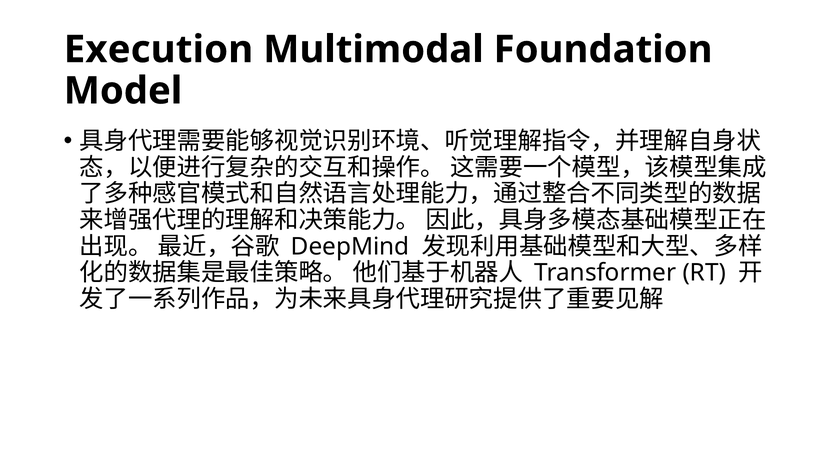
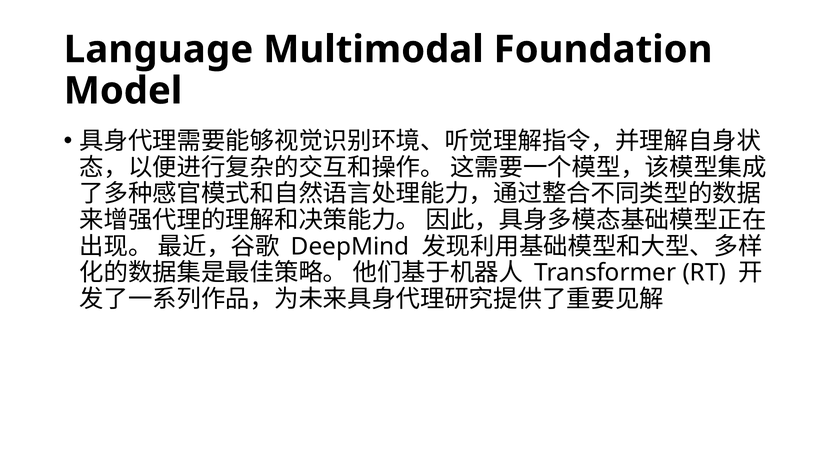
Execution: Execution -> Language (158, 50)
